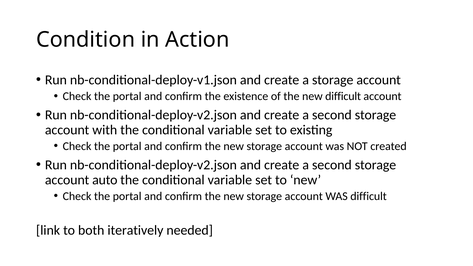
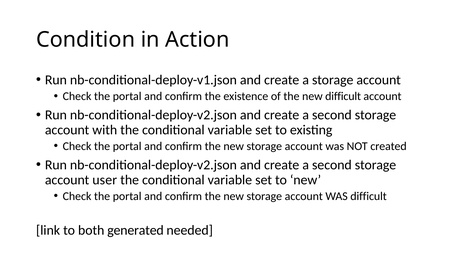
auto: auto -> user (105, 180)
iteratively: iteratively -> generated (135, 230)
